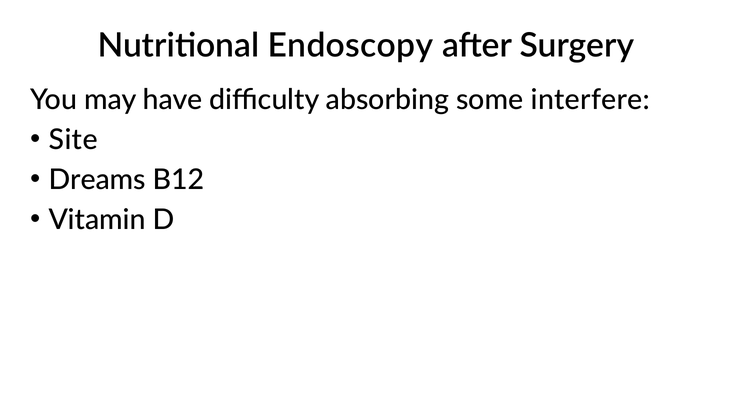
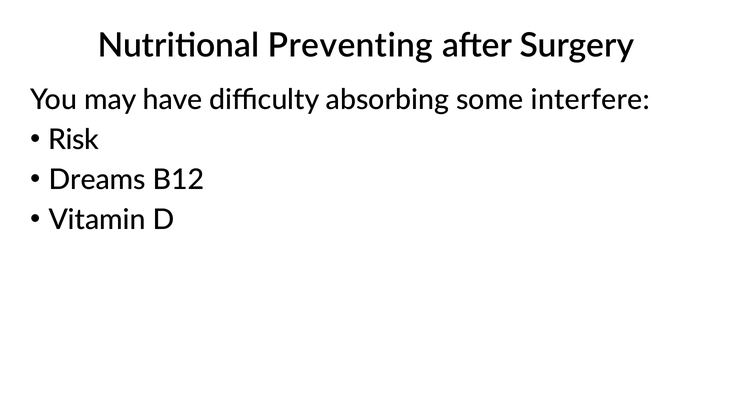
Endoscopy: Endoscopy -> Preventing (350, 45)
Site: Site -> Risk (74, 140)
